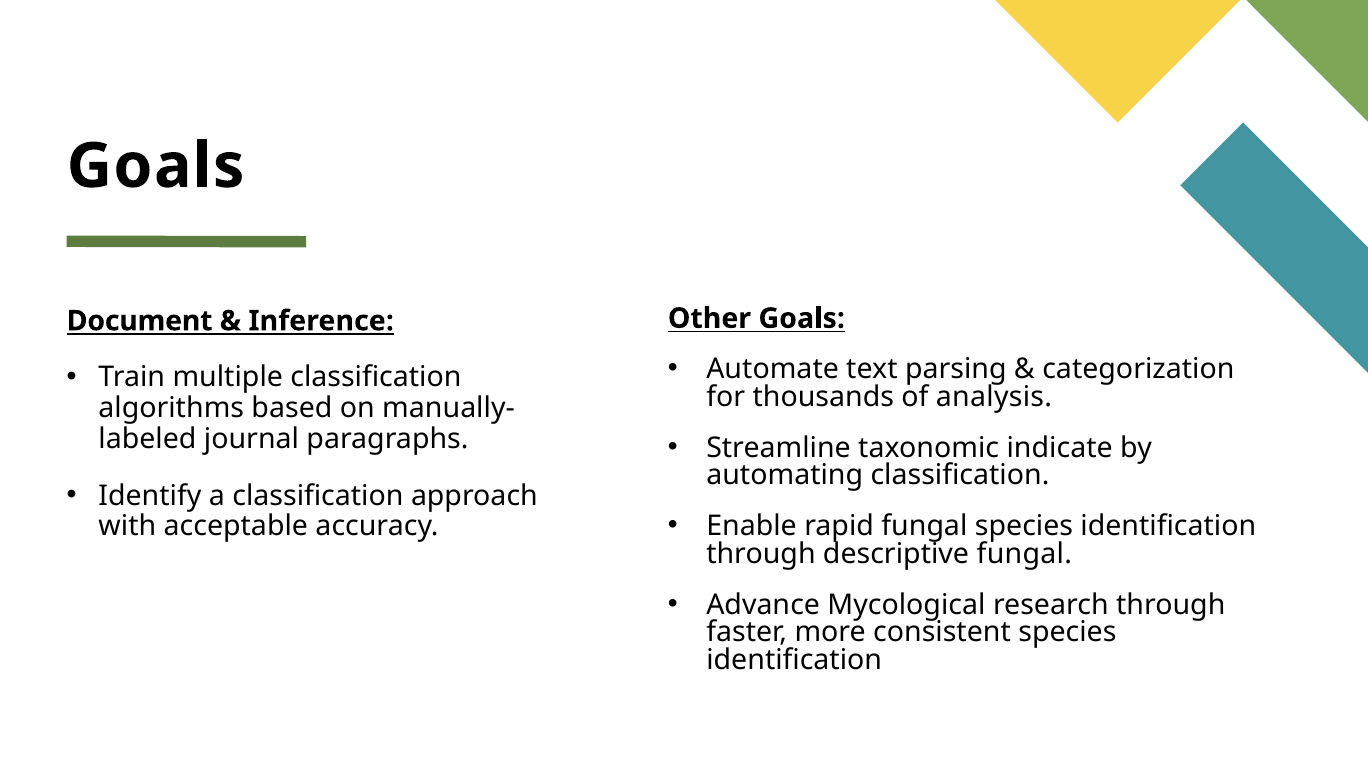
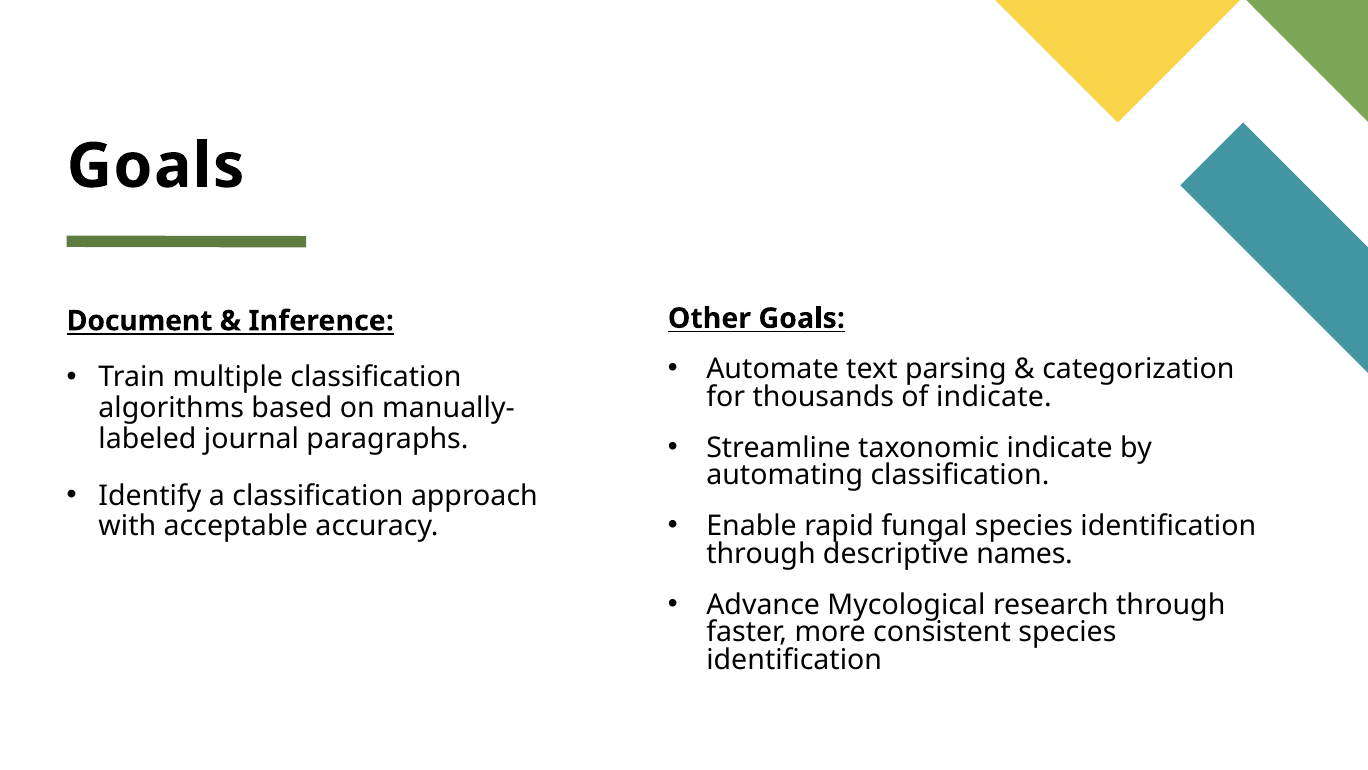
of analysis: analysis -> indicate (994, 397)
descriptive fungal: fungal -> names (1025, 554)
